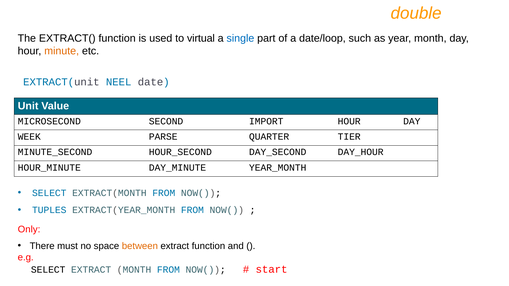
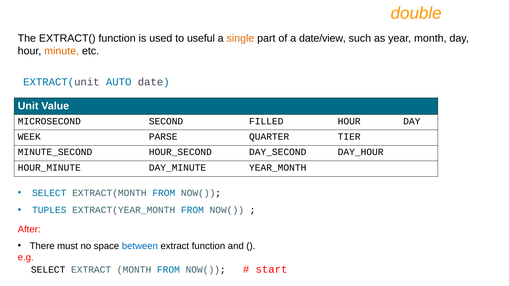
virtual: virtual -> useful (201, 38)
single colour: blue -> orange (240, 38)
date/loop: date/loop -> date/view (322, 38)
NEEL: NEEL -> AUTO (119, 82)
IMPORT: IMPORT -> FILLED (266, 121)
Only: Only -> After (29, 230)
between colour: orange -> blue (140, 246)
